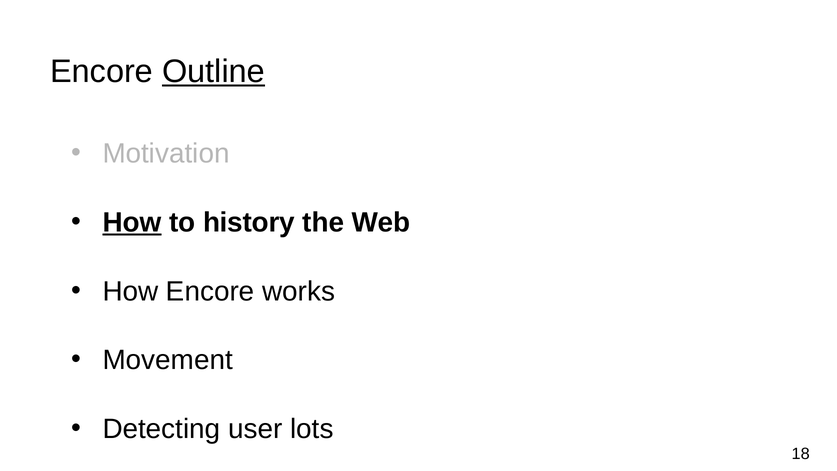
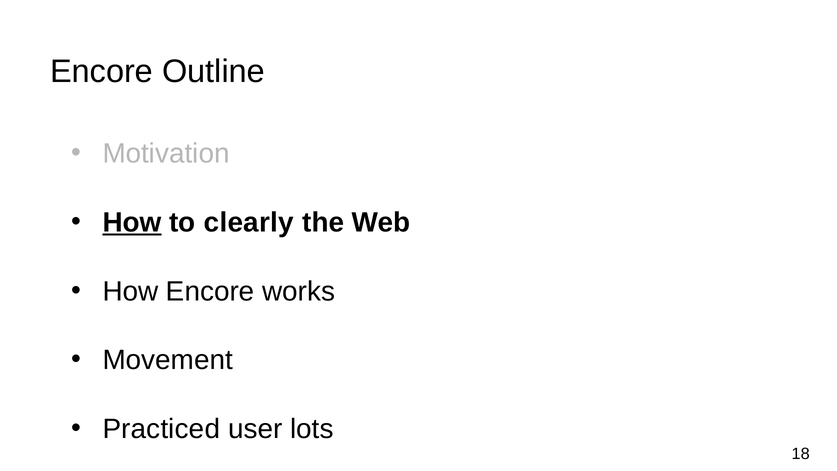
Outline underline: present -> none (214, 72)
history: history -> clearly (249, 222)
Detecting: Detecting -> Practiced (161, 429)
